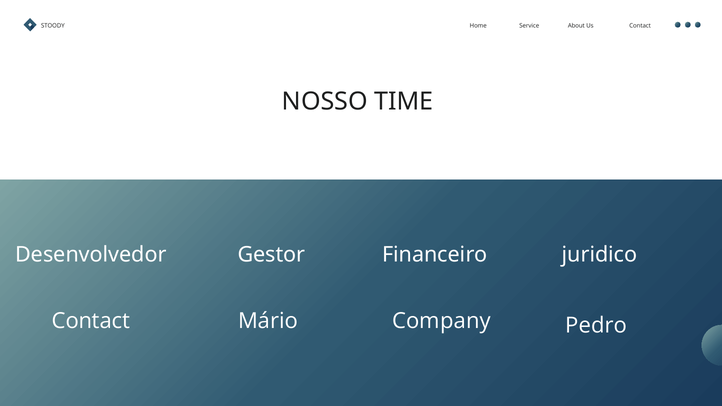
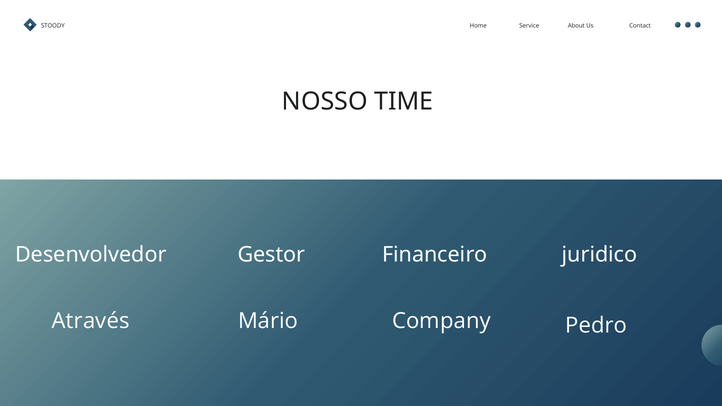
Contact: Contact -> Através (91, 321)
